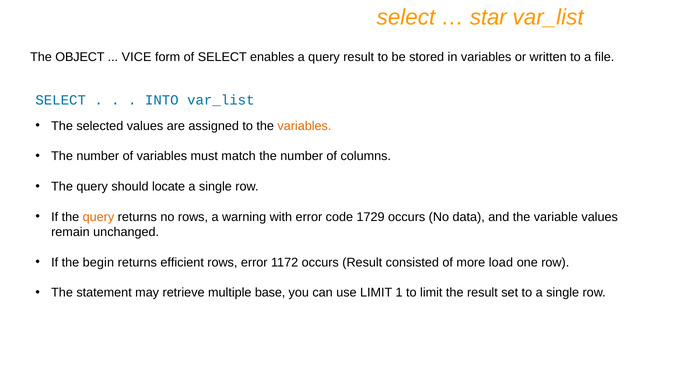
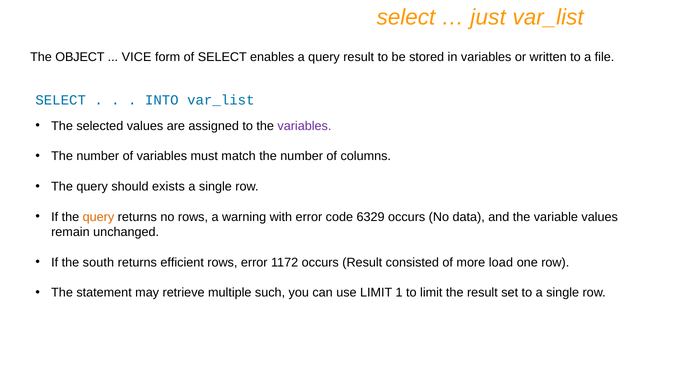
star: star -> just (488, 18)
variables colour: orange -> purple (304, 126)
locate: locate -> exists (168, 186)
1729: 1729 -> 6329 (371, 217)
begin: begin -> south (98, 262)
base: base -> such (270, 292)
